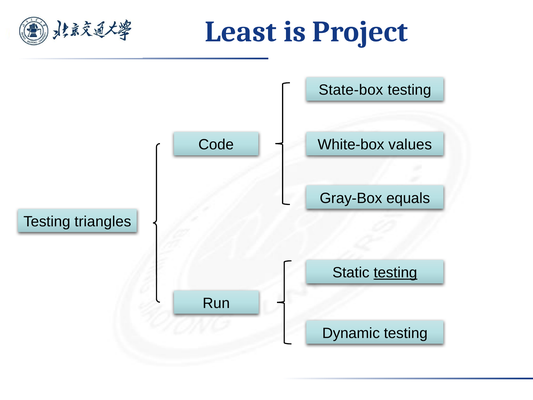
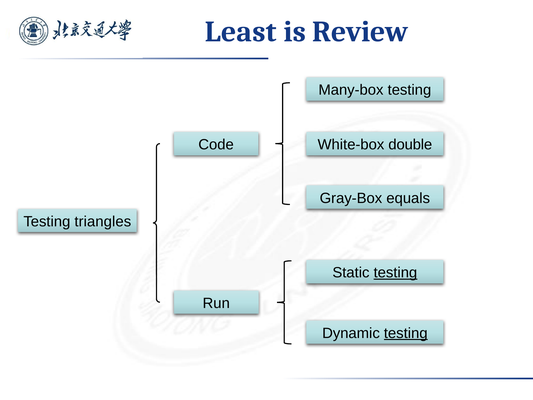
Project: Project -> Review (360, 32)
State-box: State-box -> Many-box (351, 90)
values: values -> double (410, 145)
testing underline: none -> present (406, 333)
